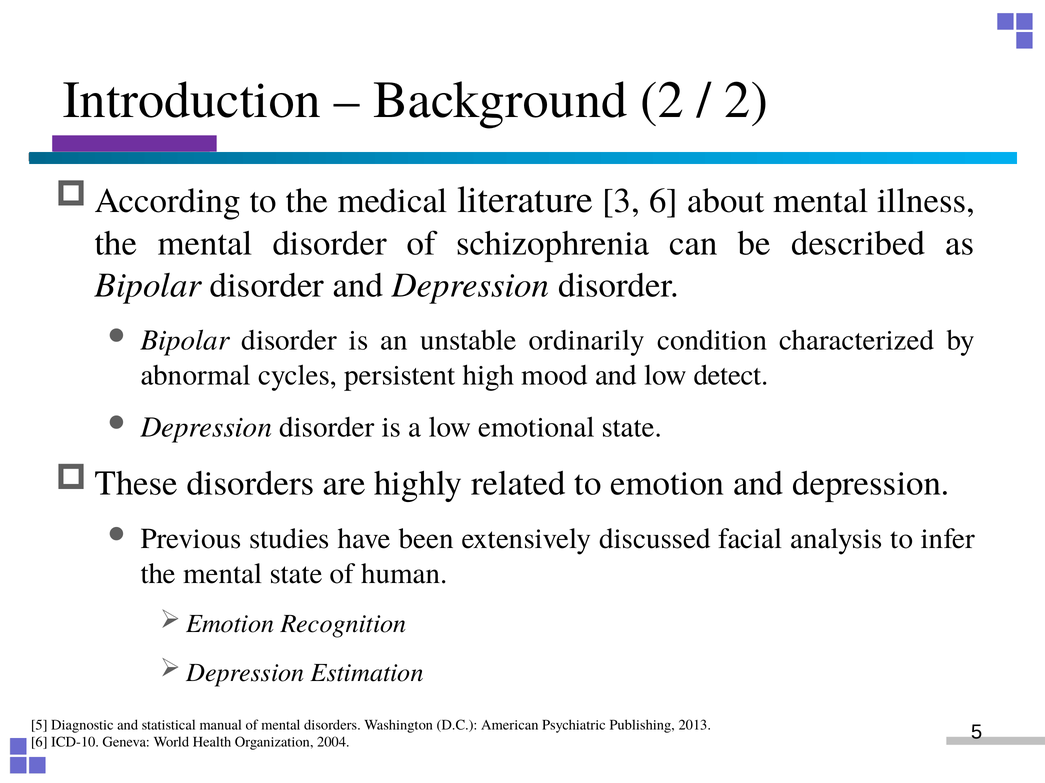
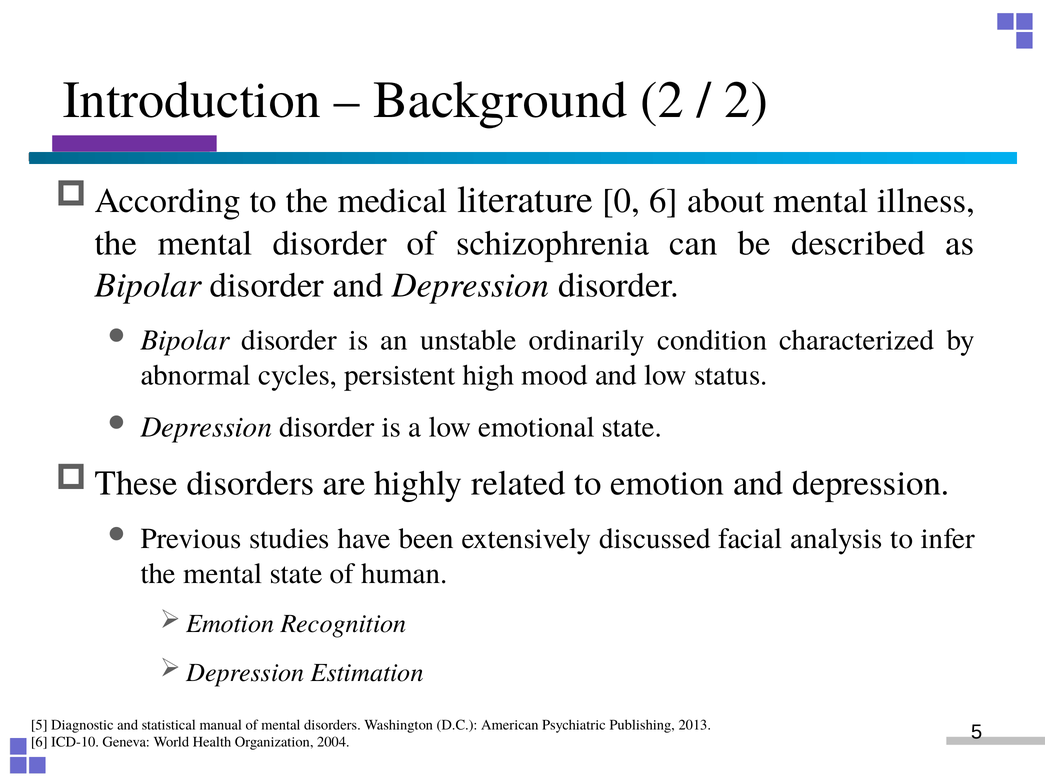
3: 3 -> 0 (621, 201)
detect: detect -> status (731, 375)
